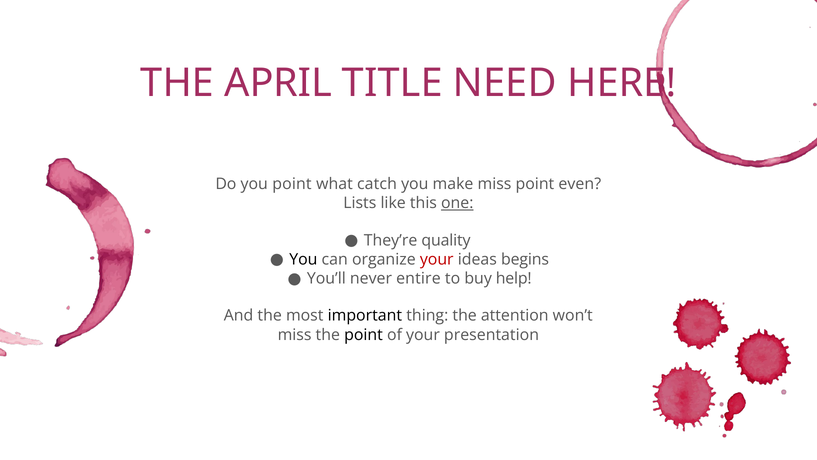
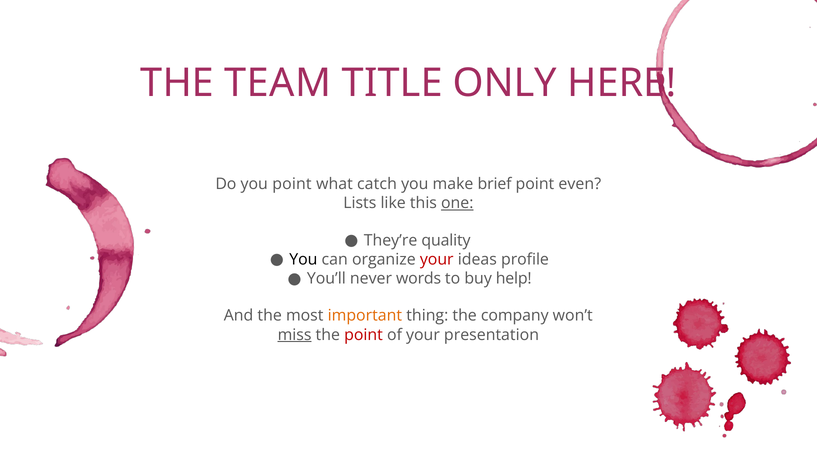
APRIL: APRIL -> TEAM (278, 83)
NEED: NEED -> ONLY (505, 83)
make miss: miss -> brief (495, 184)
begins: begins -> profile (525, 259)
entire: entire -> words (419, 278)
important colour: black -> orange (365, 315)
attention: attention -> company (515, 315)
miss underline: none -> present (295, 335)
point colour: black -> red (364, 335)
